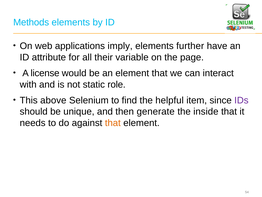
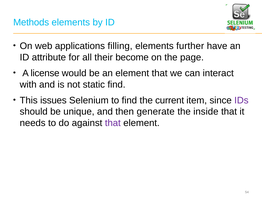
imply: imply -> filling (120, 46)
variable: variable -> become (132, 57)
static role: role -> find (116, 84)
above: above -> issues (53, 100)
helpful: helpful -> current (170, 100)
that colour: orange -> purple (113, 123)
